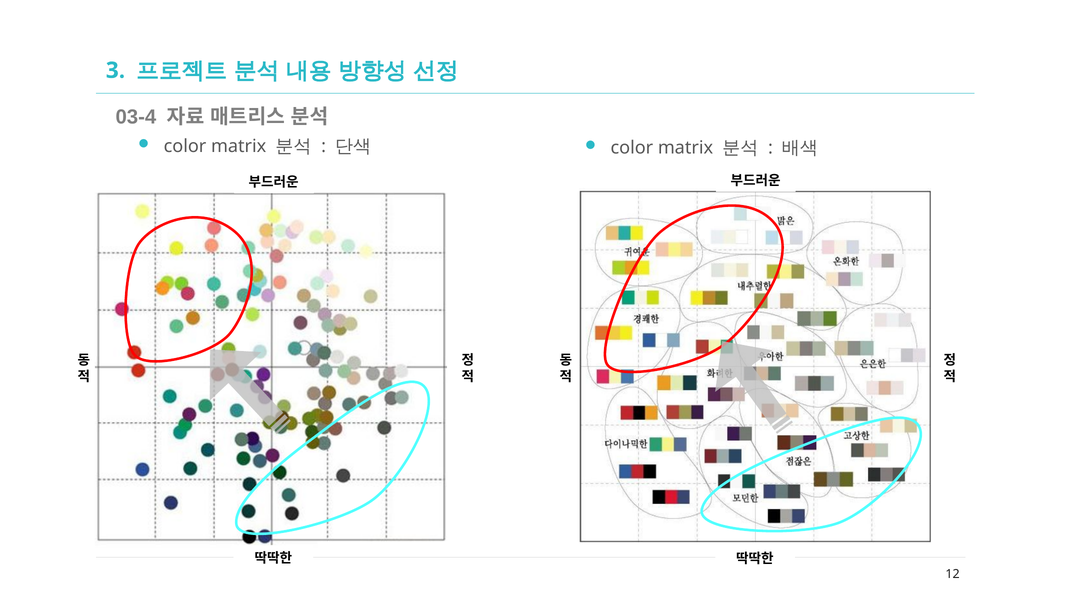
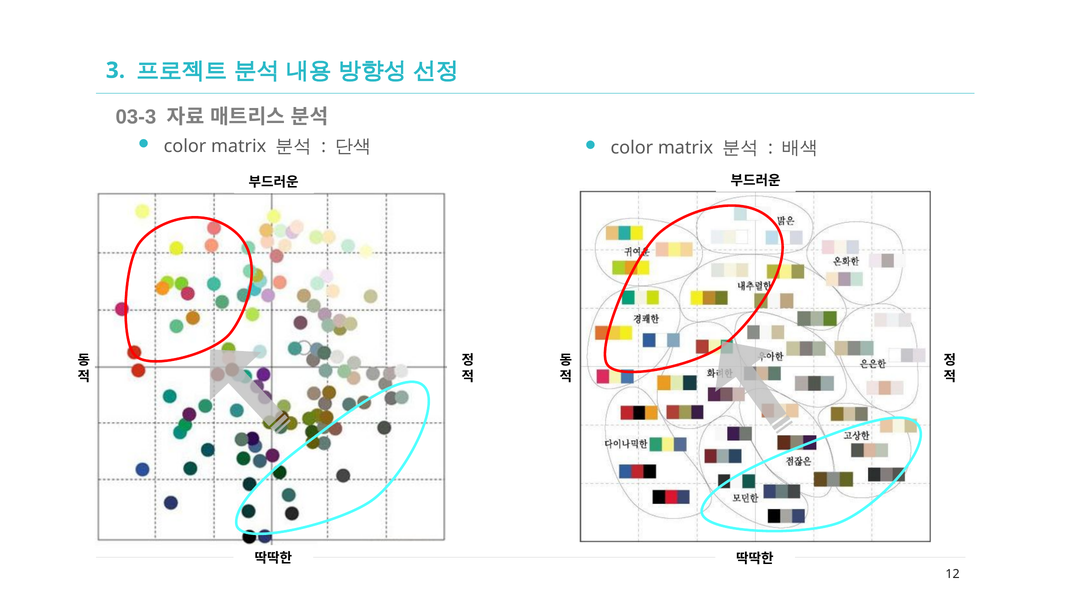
03-4: 03-4 -> 03-3 (136, 117)
